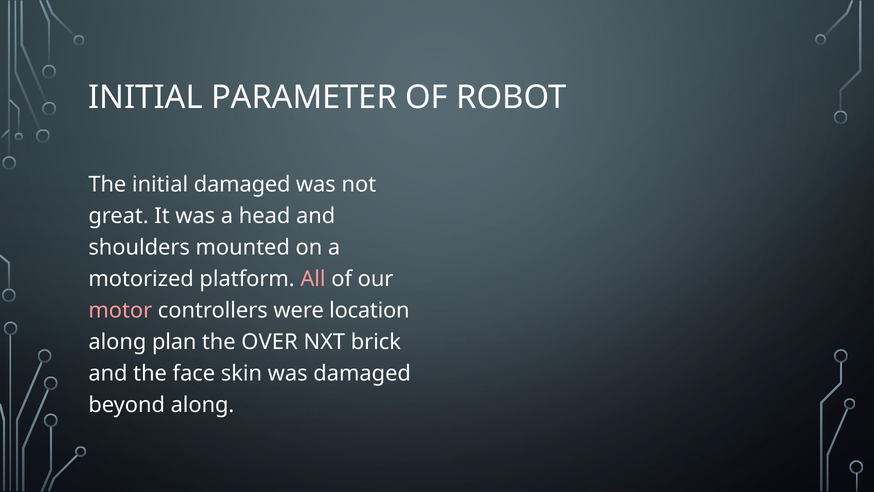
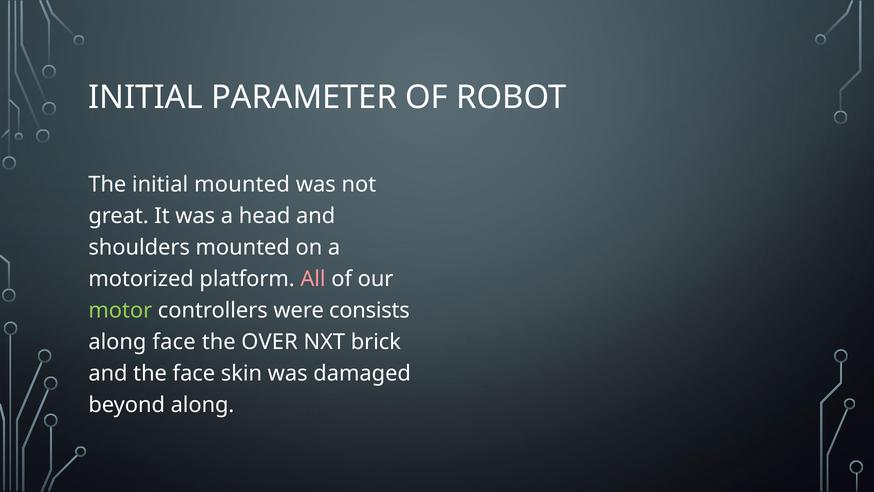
initial damaged: damaged -> mounted (242, 184)
motor colour: pink -> light green (120, 310)
location: location -> consists (369, 310)
along plan: plan -> face (174, 342)
